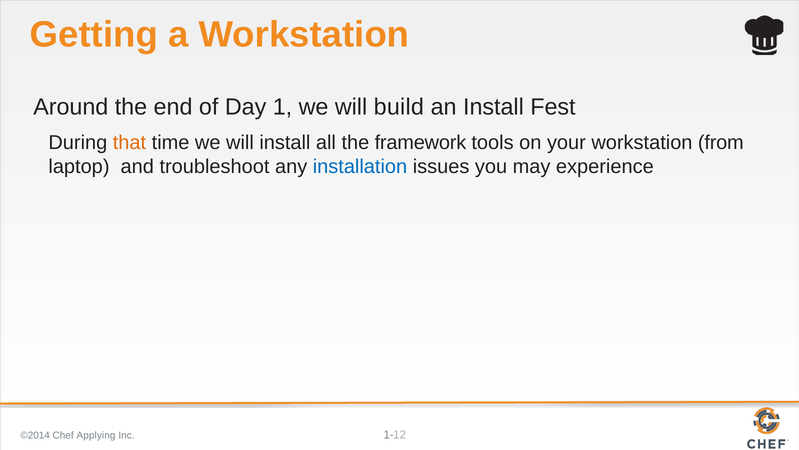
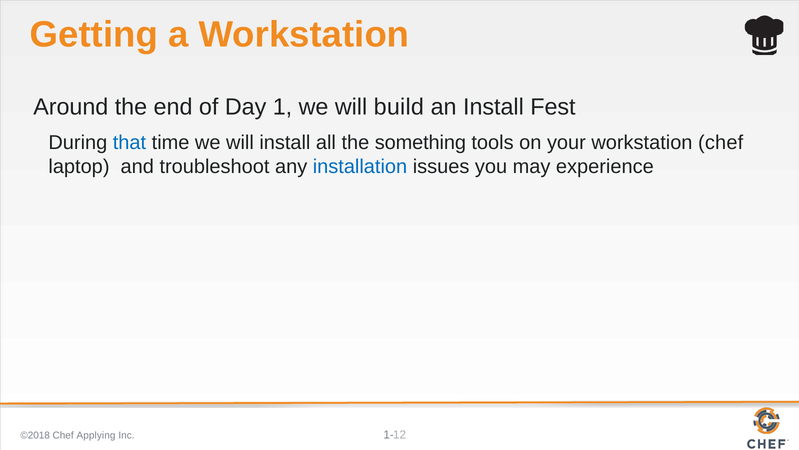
that colour: orange -> blue (129, 143)
framework: framework -> something (420, 143)
workstation from: from -> chef (721, 143)
©2014: ©2014 -> ©2018 (35, 435)
